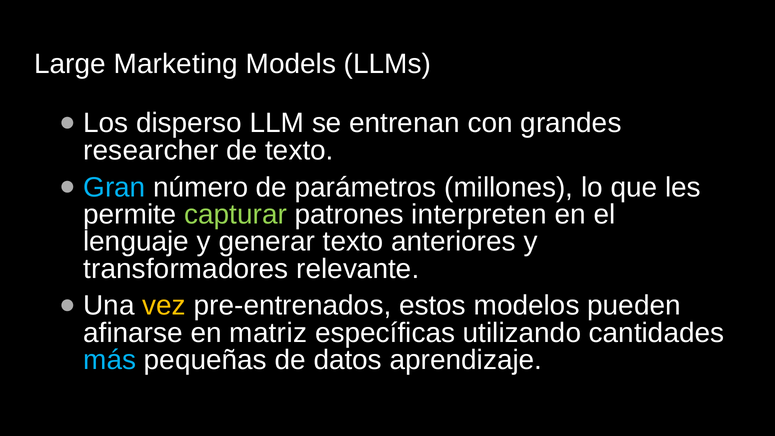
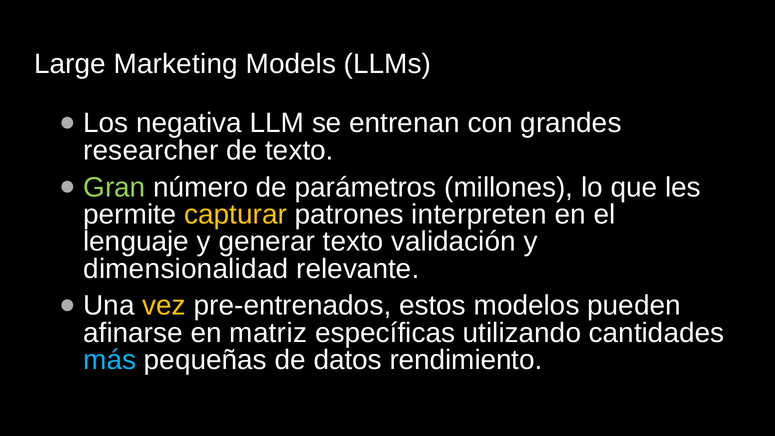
disperso: disperso -> negativa (189, 123)
Gran colour: light blue -> light green (114, 187)
capturar colour: light green -> yellow (236, 214)
anteriores: anteriores -> validación (454, 242)
transformadores: transformadores -> dimensionalidad (186, 269)
aprendizaje: aprendizaje -> rendimiento (466, 360)
